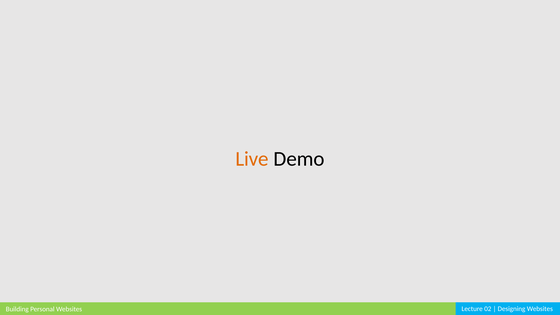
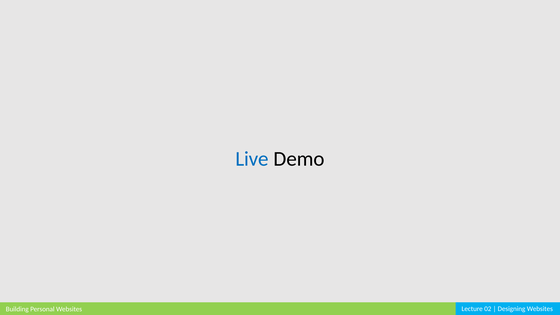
Live colour: orange -> blue (252, 159)
